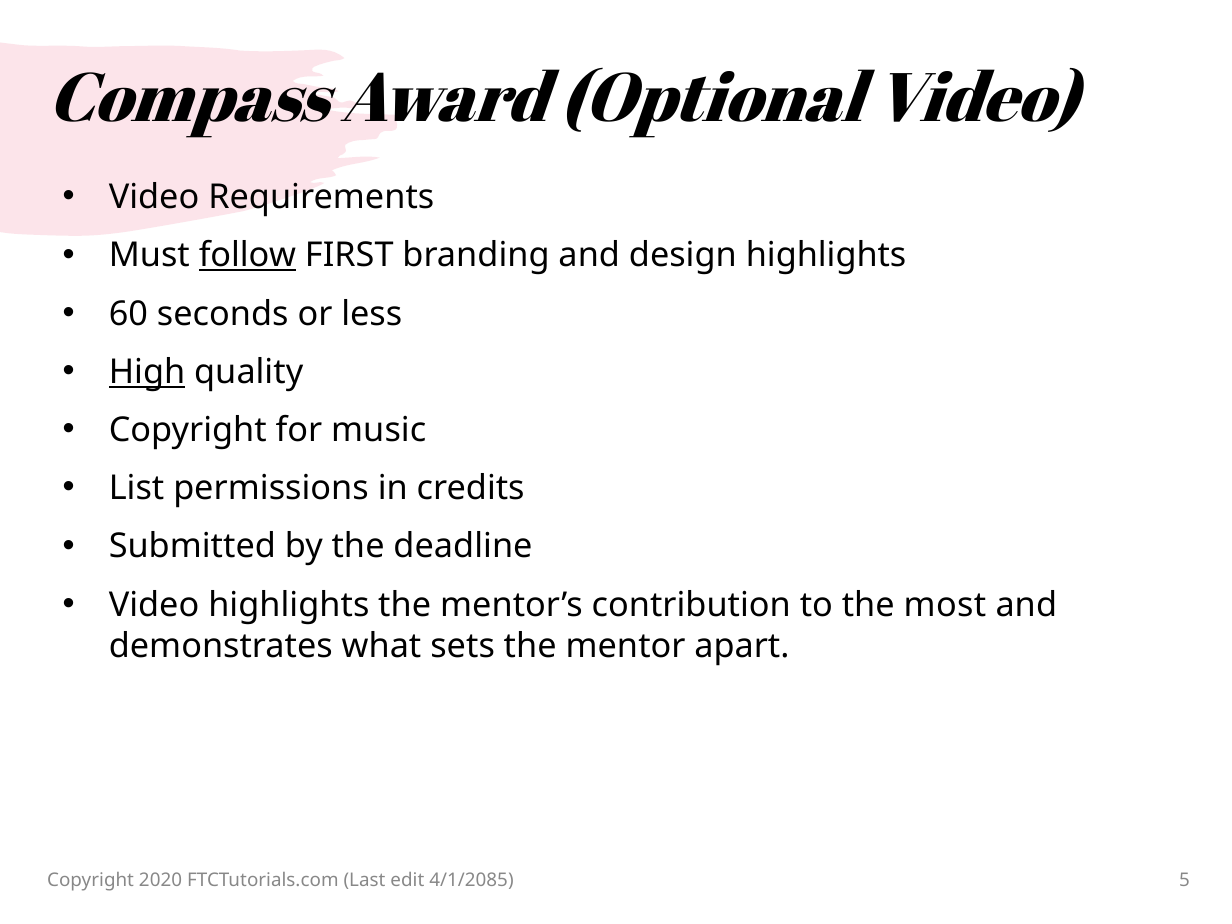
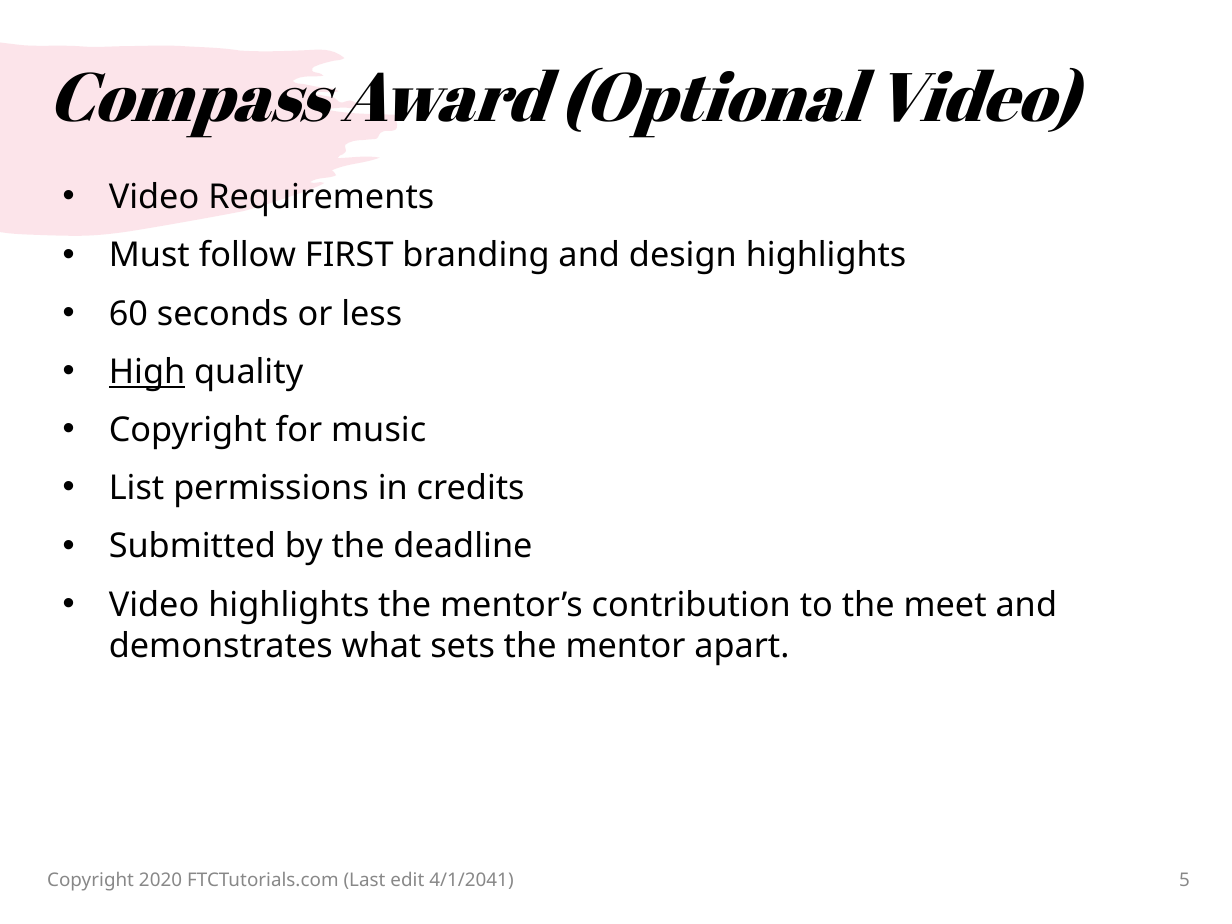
follow underline: present -> none (247, 256)
most: most -> meet (945, 605)
4/1/2085: 4/1/2085 -> 4/1/2041 (471, 881)
